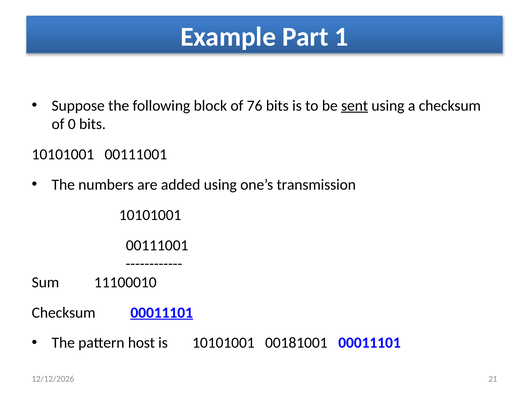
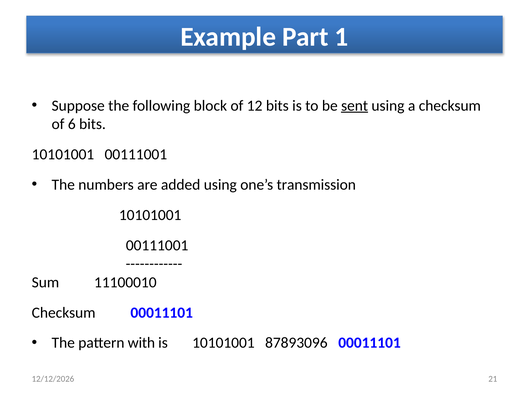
76: 76 -> 12 (255, 106)
0: 0 -> 6 (72, 124)
00011101 underline: present -> none (162, 312)
host: host -> with (141, 343)
00181001: 00181001 -> 87893096 (296, 343)
